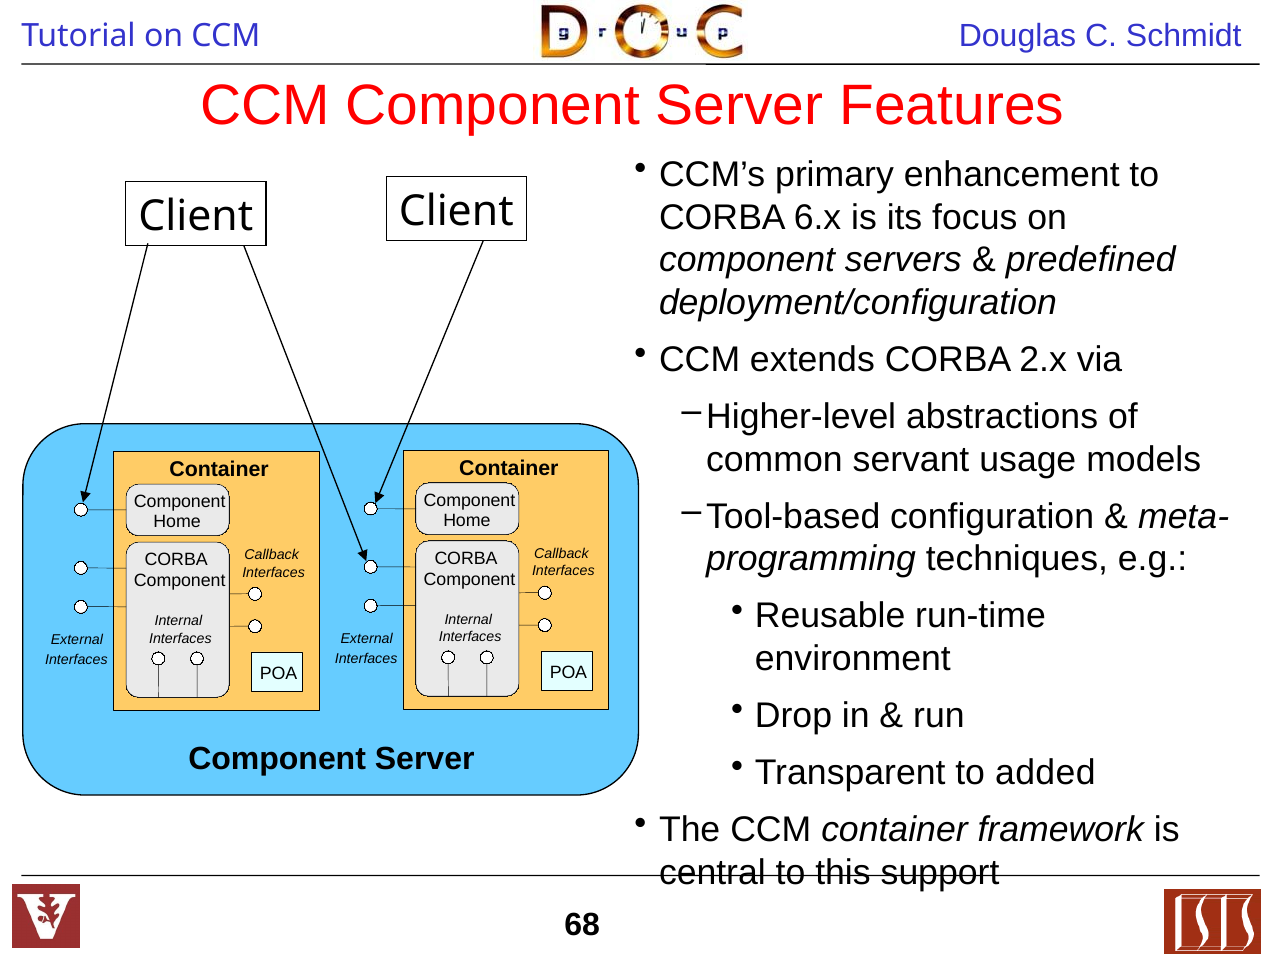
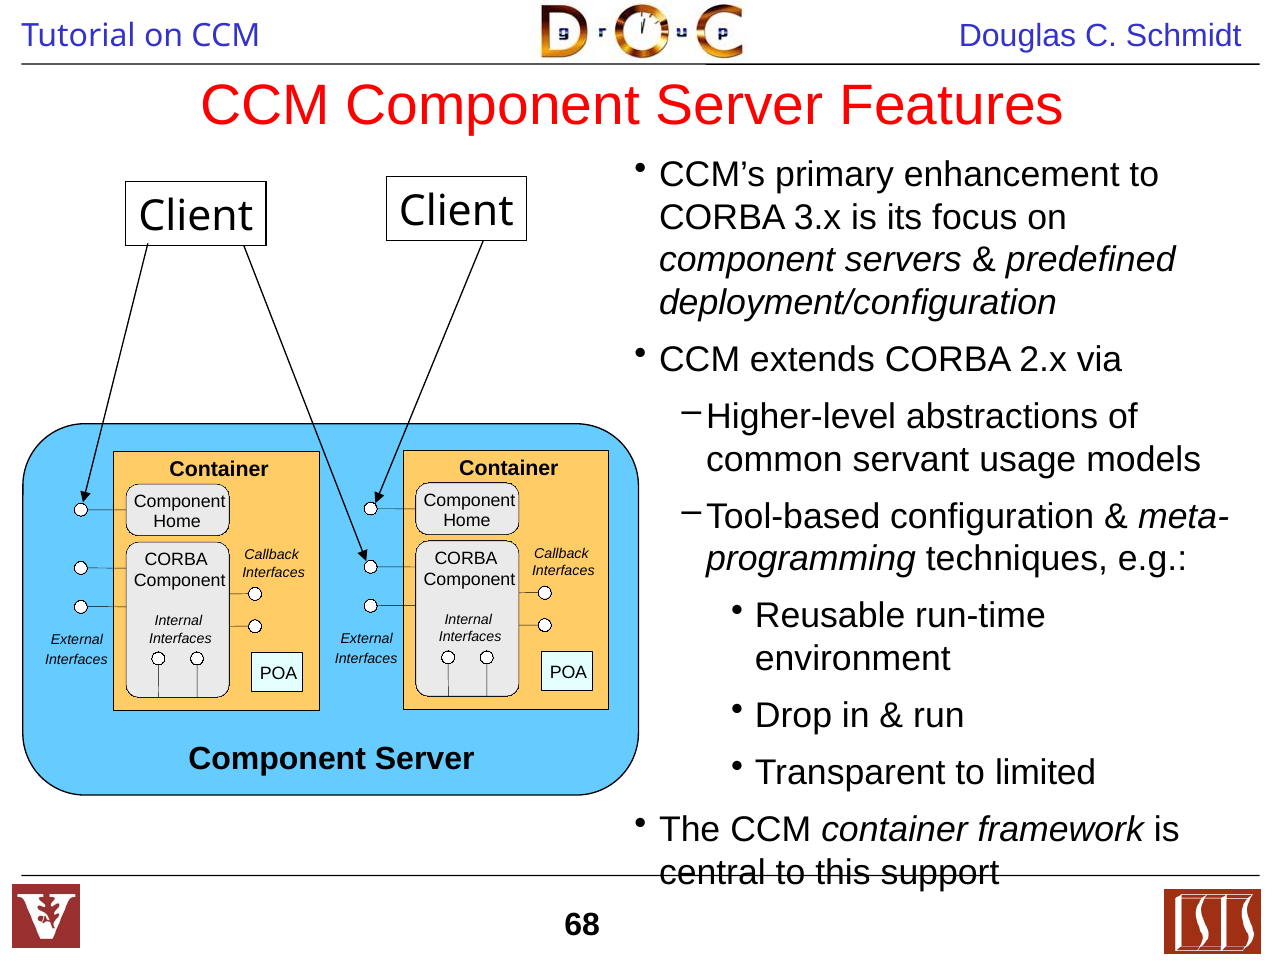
6.x: 6.x -> 3.x (818, 217)
added: added -> limited (1046, 773)
